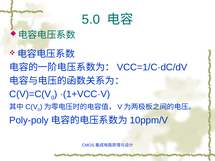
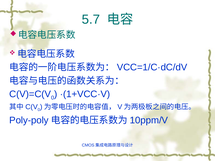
5.0: 5.0 -> 5.7 (91, 19)
